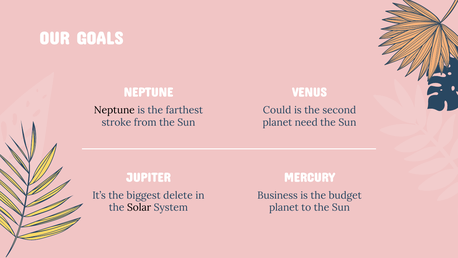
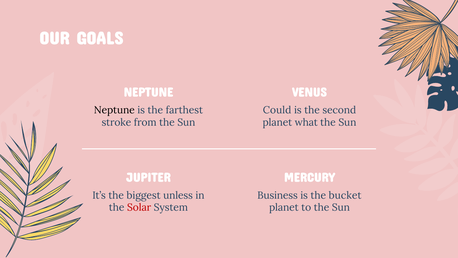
need: need -> what (306, 122)
delete: delete -> unless (178, 195)
budget: budget -> bucket (345, 195)
Solar colour: black -> red (139, 207)
